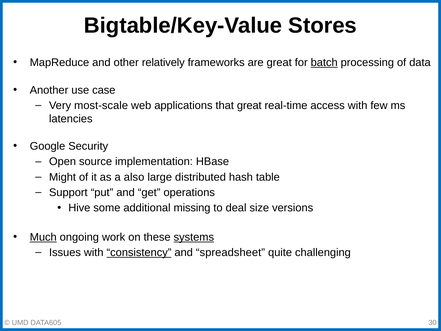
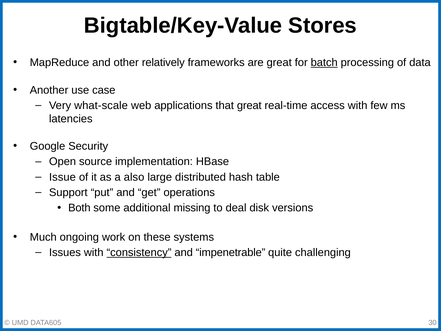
most-scale: most-scale -> what-scale (101, 105)
Might: Might -> Issue (62, 177)
Hive: Hive -> Both (79, 208)
size: size -> disk (259, 208)
Much underline: present -> none (43, 237)
systems underline: present -> none (194, 237)
spreadsheet: spreadsheet -> impenetrable (231, 252)
